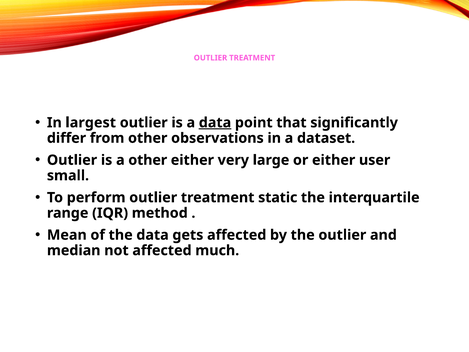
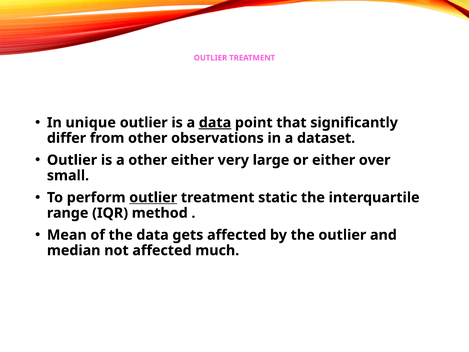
largest: largest -> unique (91, 123)
user: user -> over (375, 160)
outlier underline: none -> present (153, 197)
